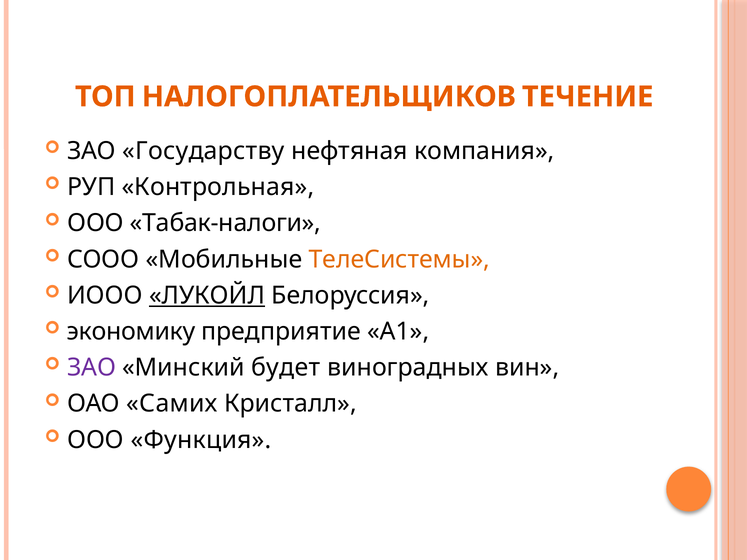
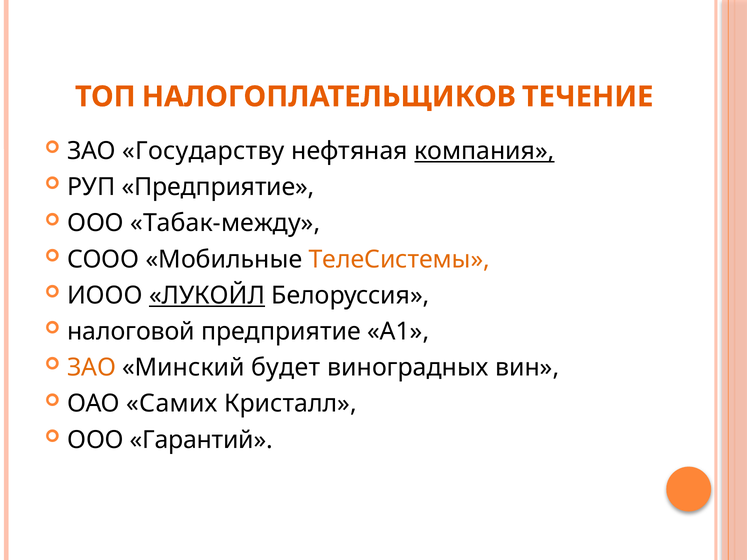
компания underline: none -> present (484, 151)
РУП Контрольная: Контрольная -> Предприятие (218, 187)
Табак-налоги: Табак-налоги -> Табак-между (225, 223)
экономику: экономику -> налоговой (131, 332)
ЗАО colour: purple -> orange (92, 368)
Функция: Функция -> Гарантий (201, 440)
